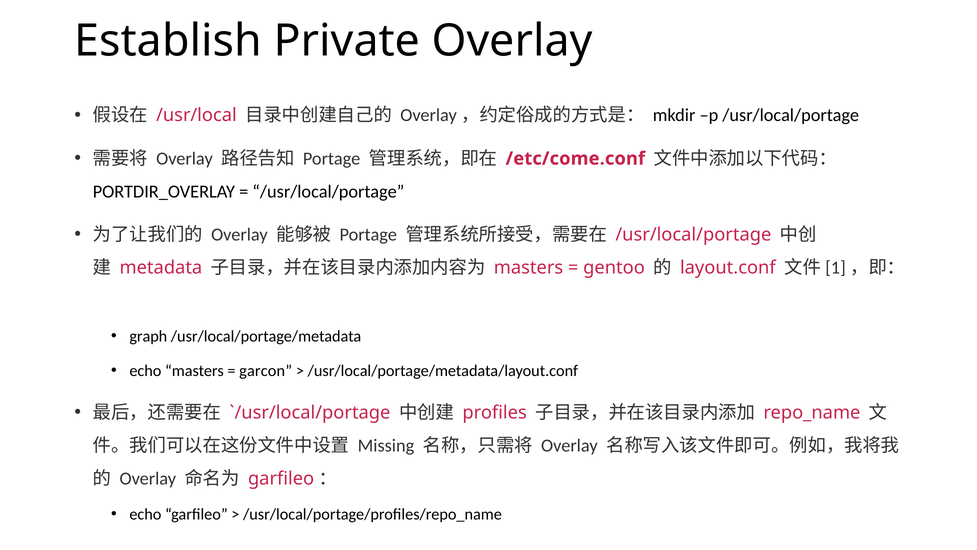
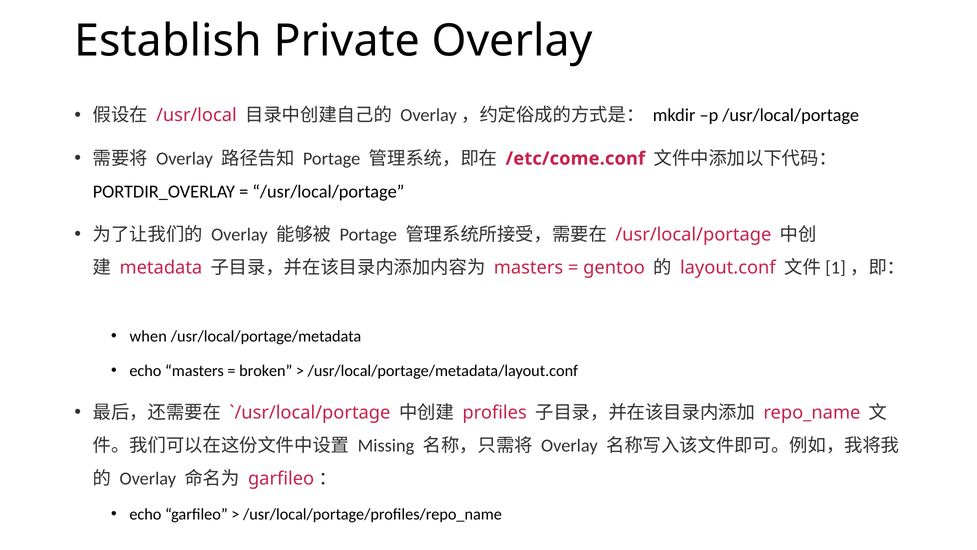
graph: graph -> when (148, 336)
garcon: garcon -> broken (266, 370)
